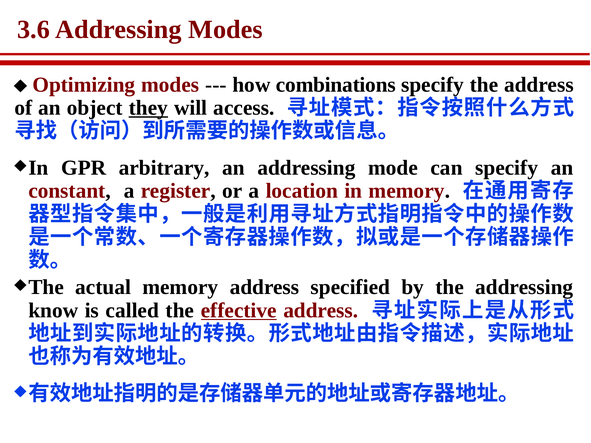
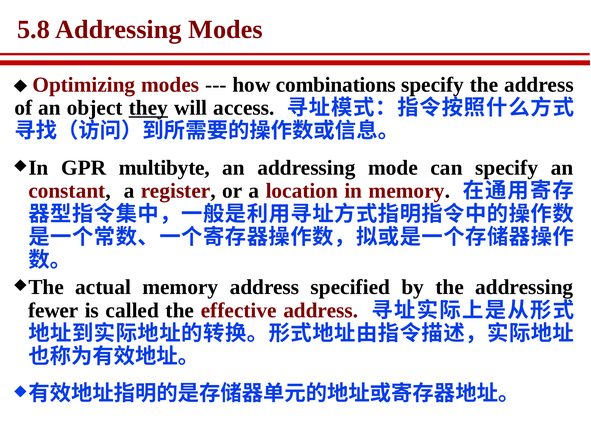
3.6: 3.6 -> 5.8 (34, 29)
arbitrary: arbitrary -> multibyte (164, 168)
know: know -> fewer (53, 310)
effective underline: present -> none (239, 310)
